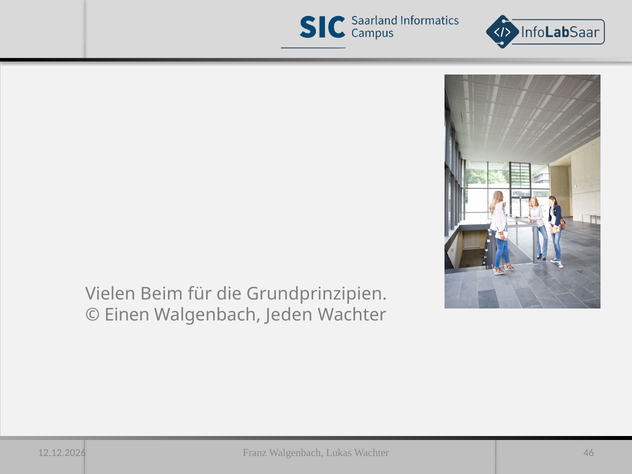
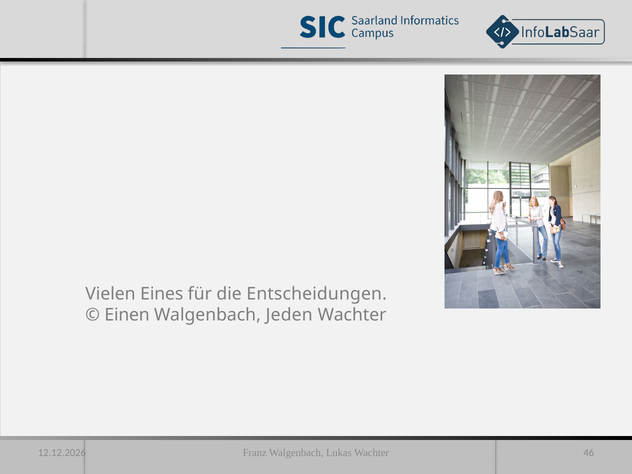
Beim: Beim -> Eines (162, 294)
Grundprinzipien: Grundprinzipien -> Entscheidungen (317, 294)
